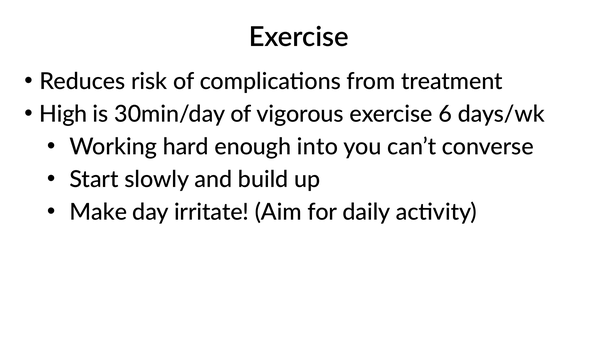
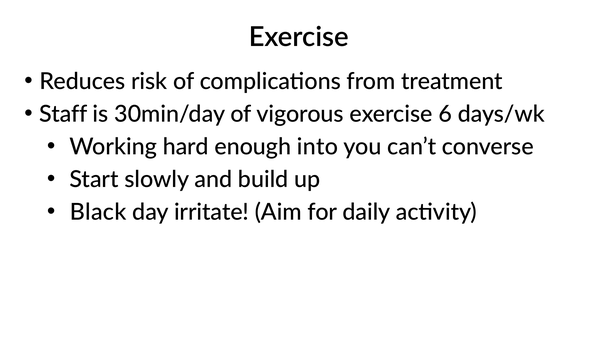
High: High -> Staff (63, 114)
Make: Make -> Black (98, 212)
